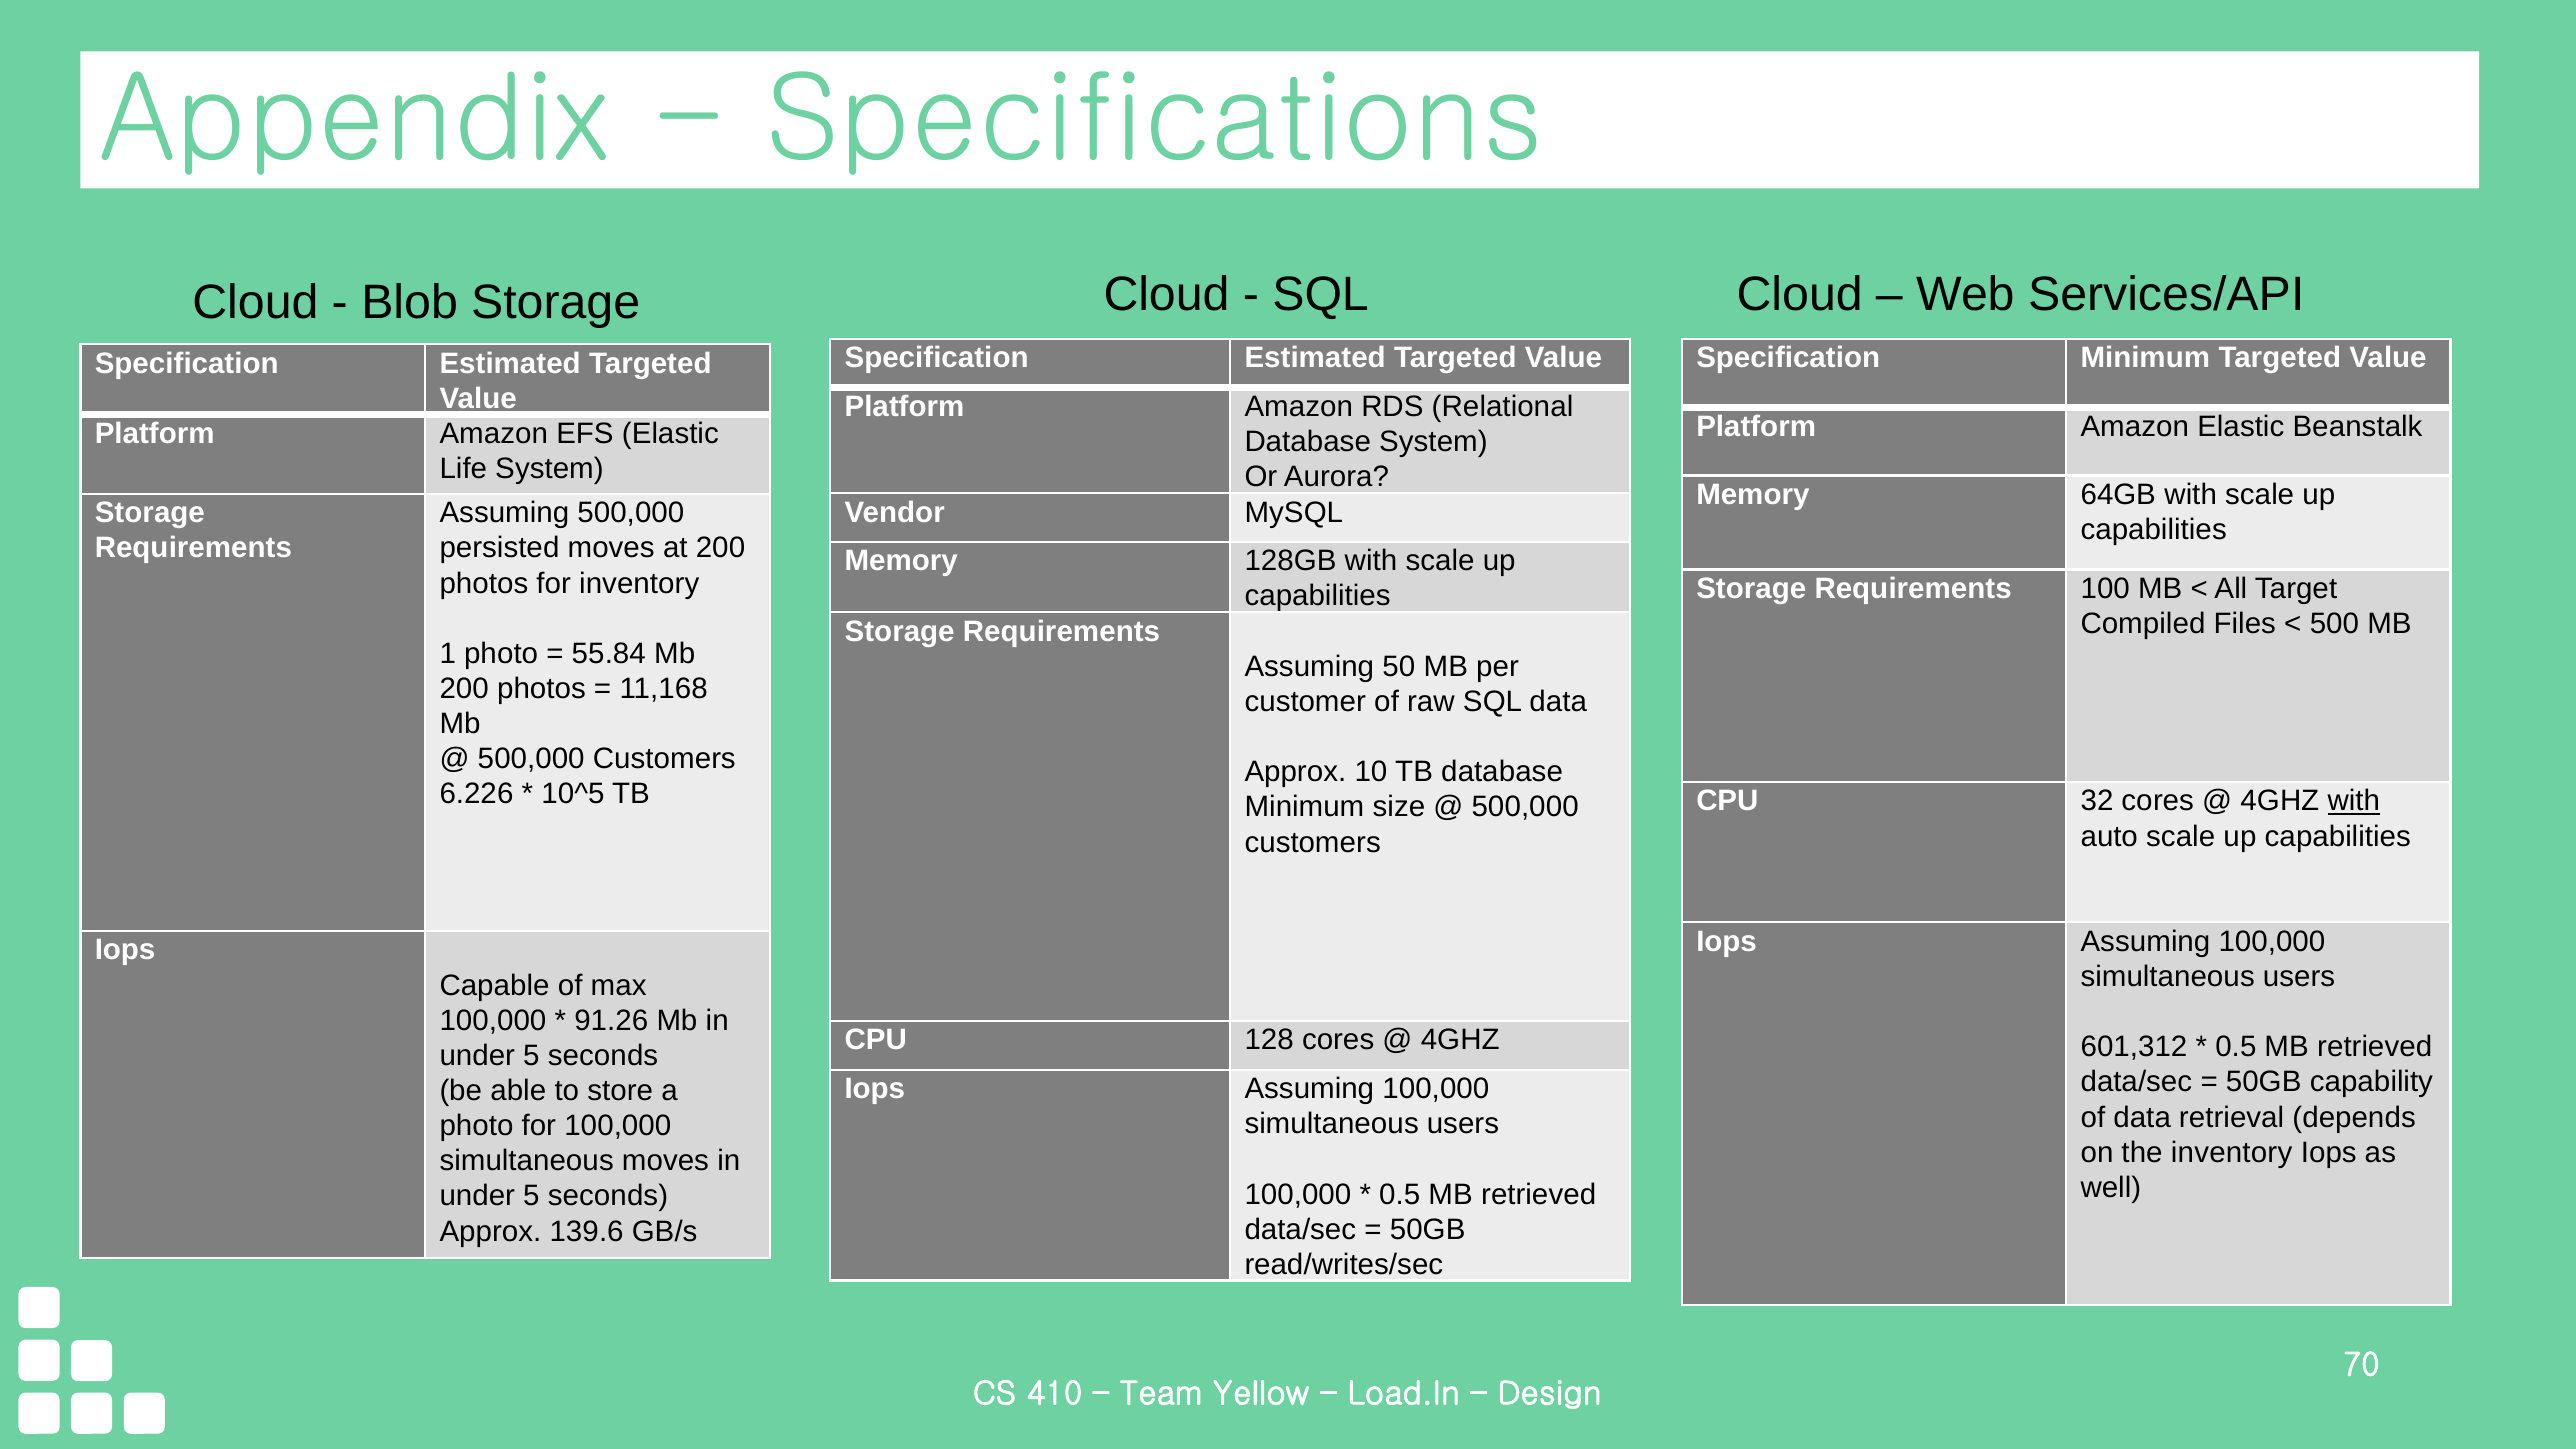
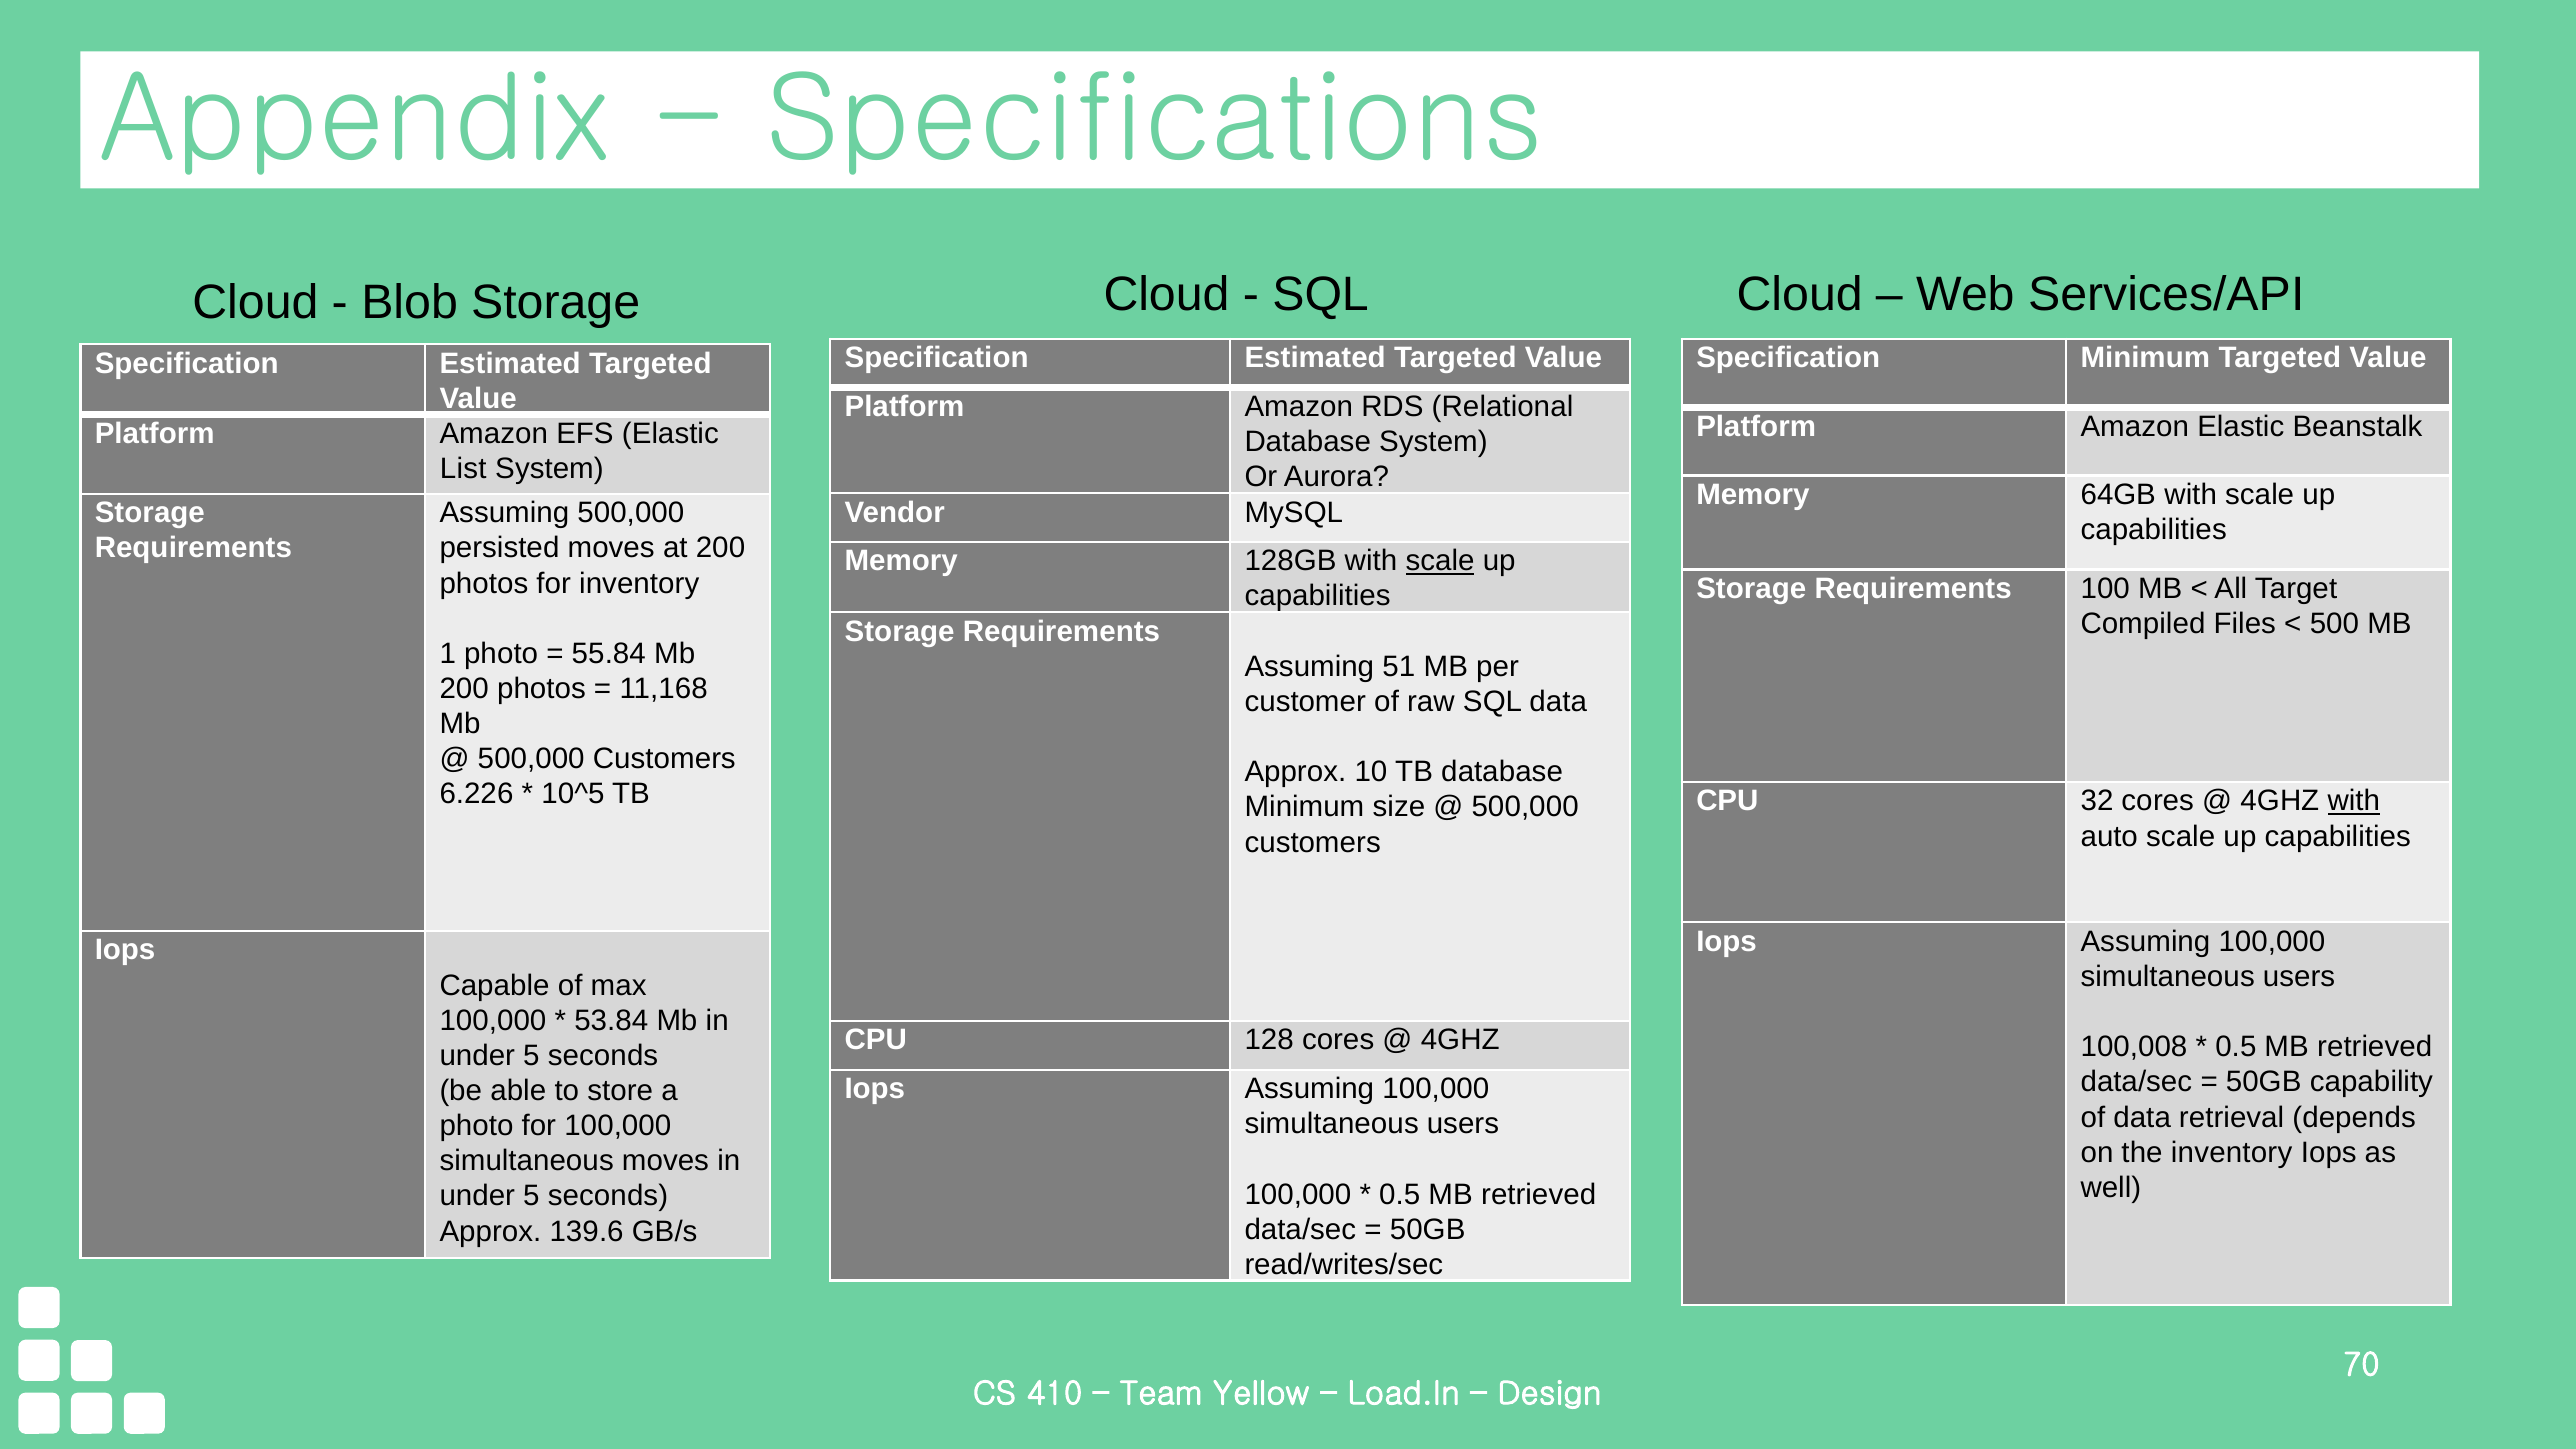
Life: Life -> List (463, 469)
scale underline: none -> present (1440, 561)
50: 50 -> 51 (1399, 667)
91.26: 91.26 -> 53.84 (611, 1021)
601,312: 601,312 -> 100,008 (2134, 1047)
